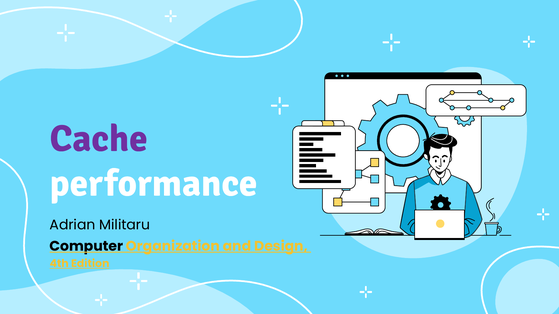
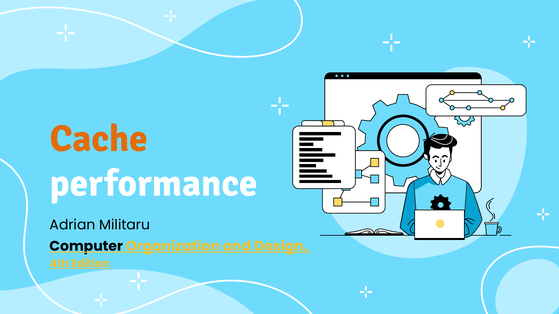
Cache colour: purple -> orange (99, 139)
